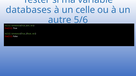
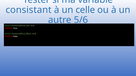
databases: databases -> consistant (29, 10)
